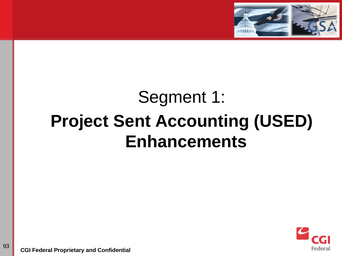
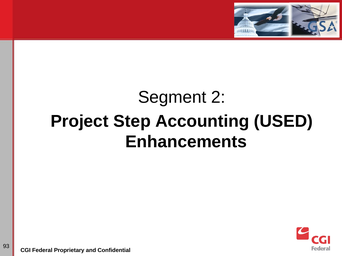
1: 1 -> 2 (218, 98)
Sent: Sent -> Step (132, 121)
